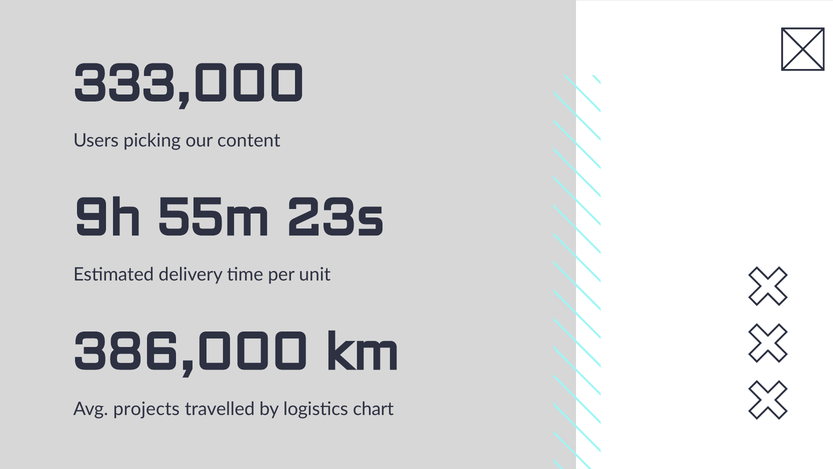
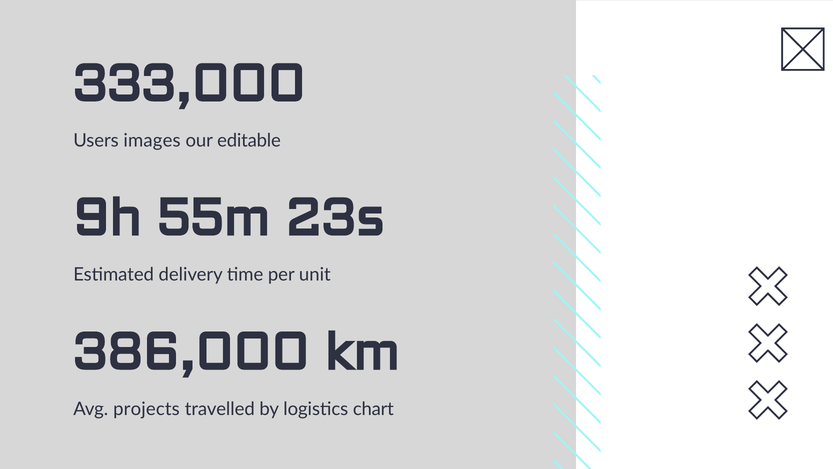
picking: picking -> images (152, 140)
content: content -> editable (249, 140)
